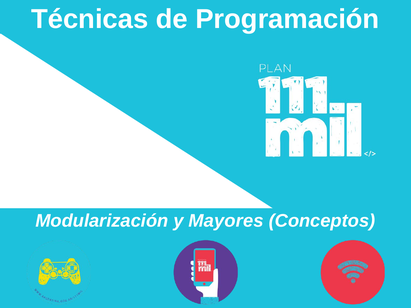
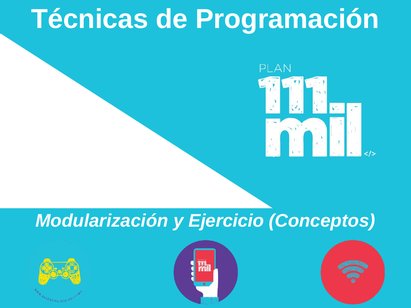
Mayores: Mayores -> Ejercicio (226, 221)
